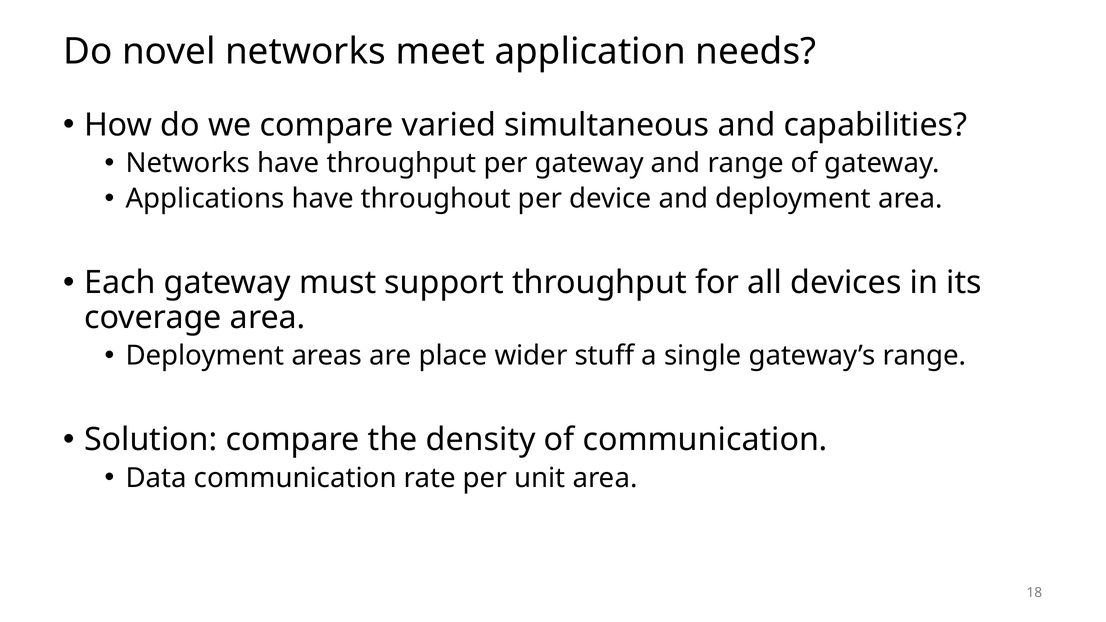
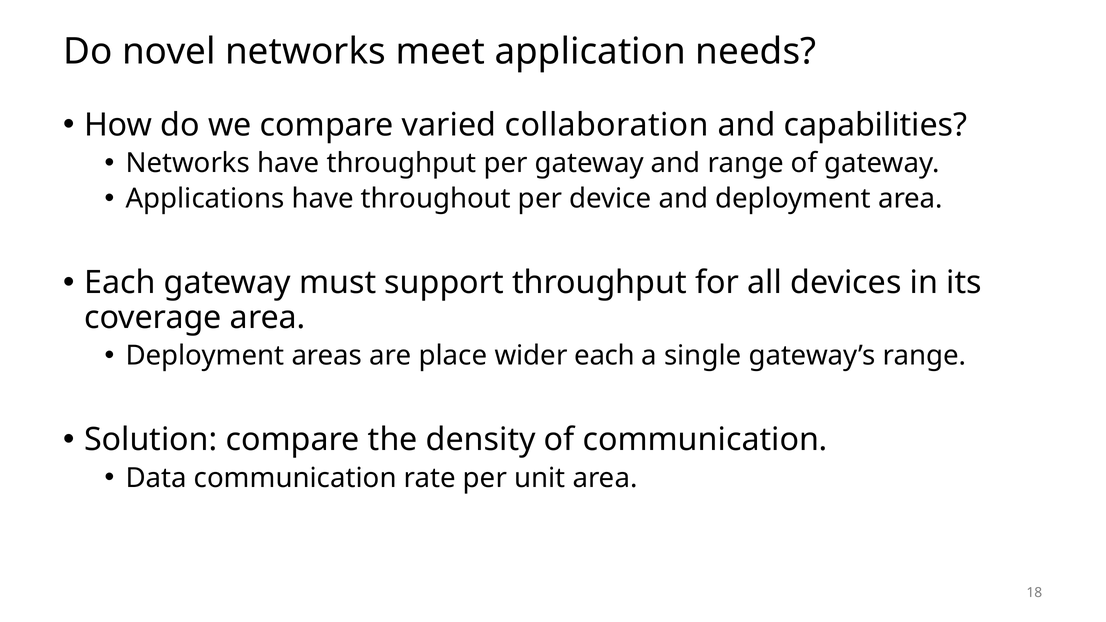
simultaneous: simultaneous -> collaboration (607, 125)
wider stuff: stuff -> each (605, 356)
